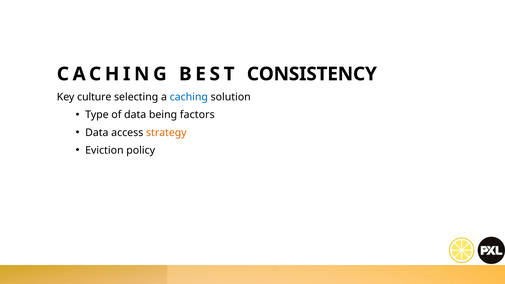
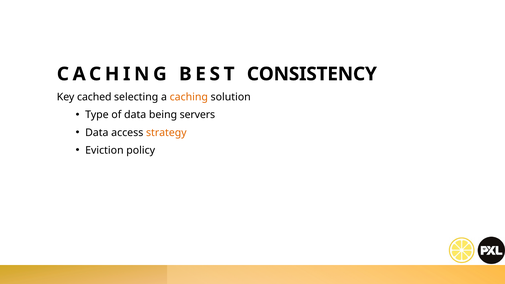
culture: culture -> cached (94, 97)
caching colour: blue -> orange (189, 97)
factors: factors -> servers (197, 115)
